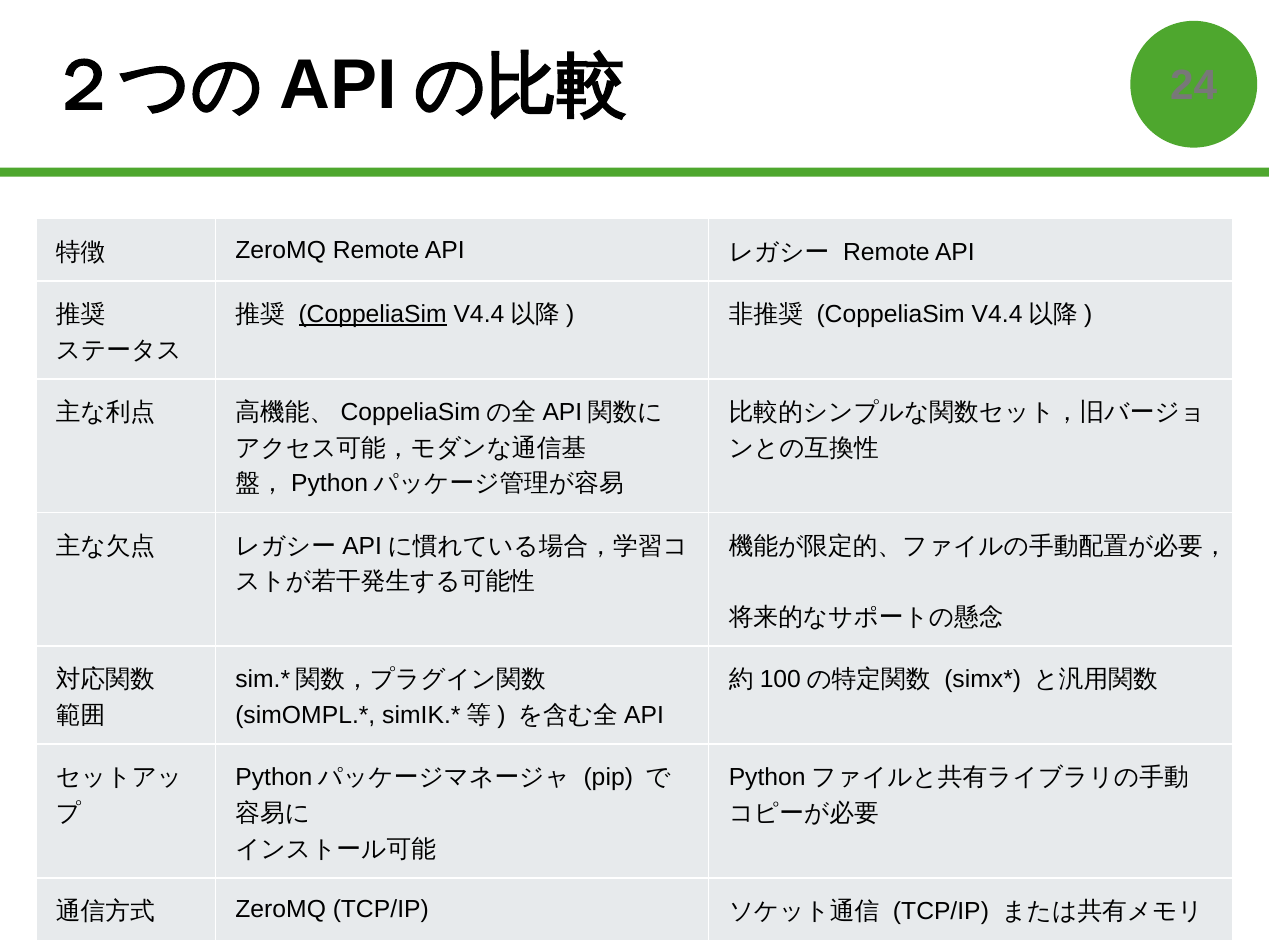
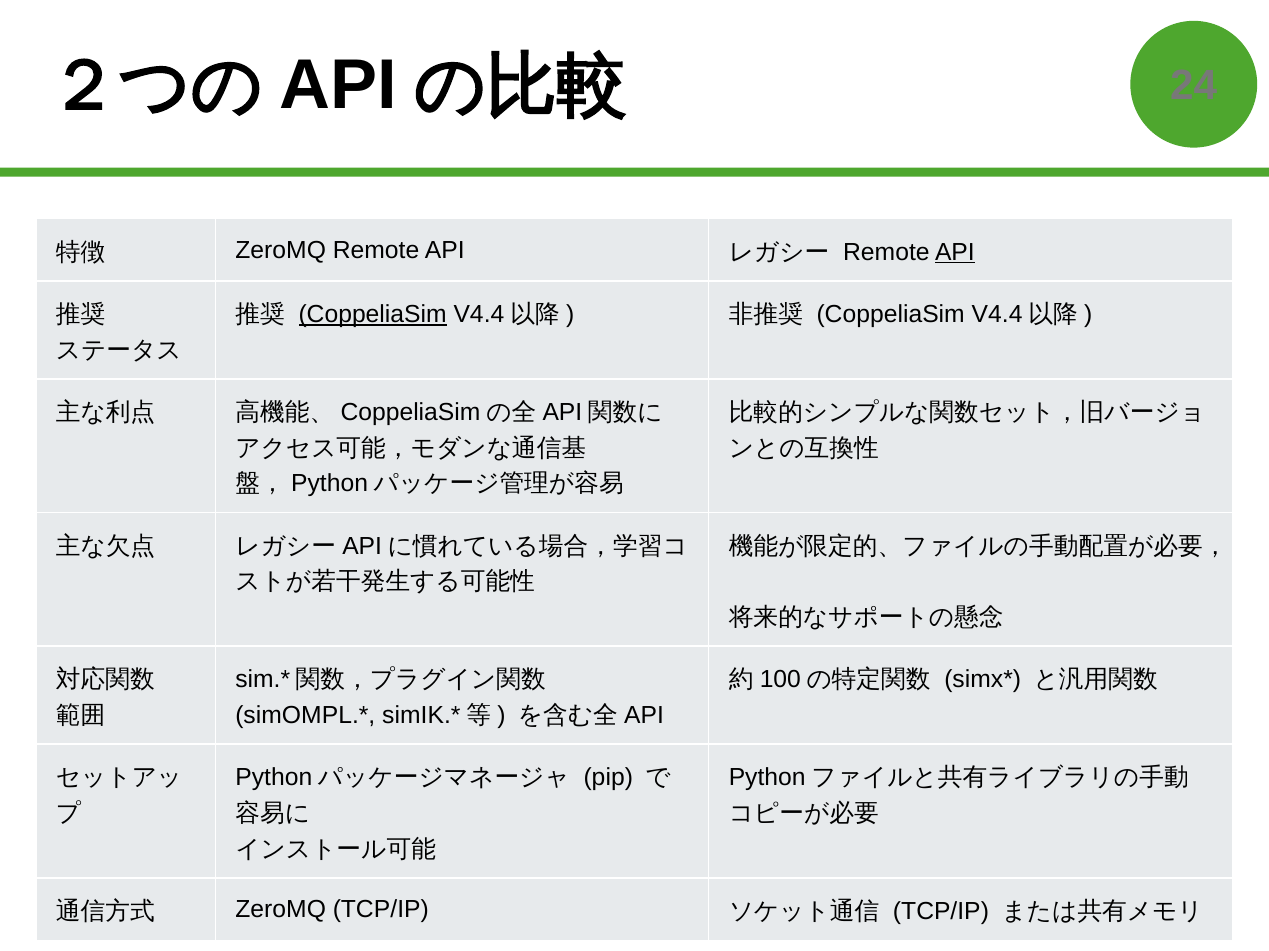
API underline: none -> present (955, 252)
